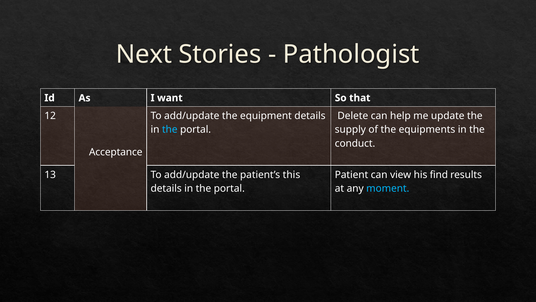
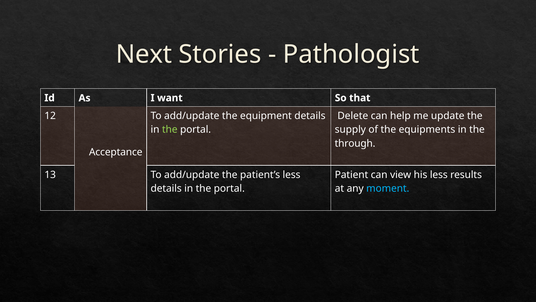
the colour: light blue -> light green (170, 129)
conduct: conduct -> through (355, 143)
patient’s this: this -> less (292, 174)
his find: find -> less (439, 174)
